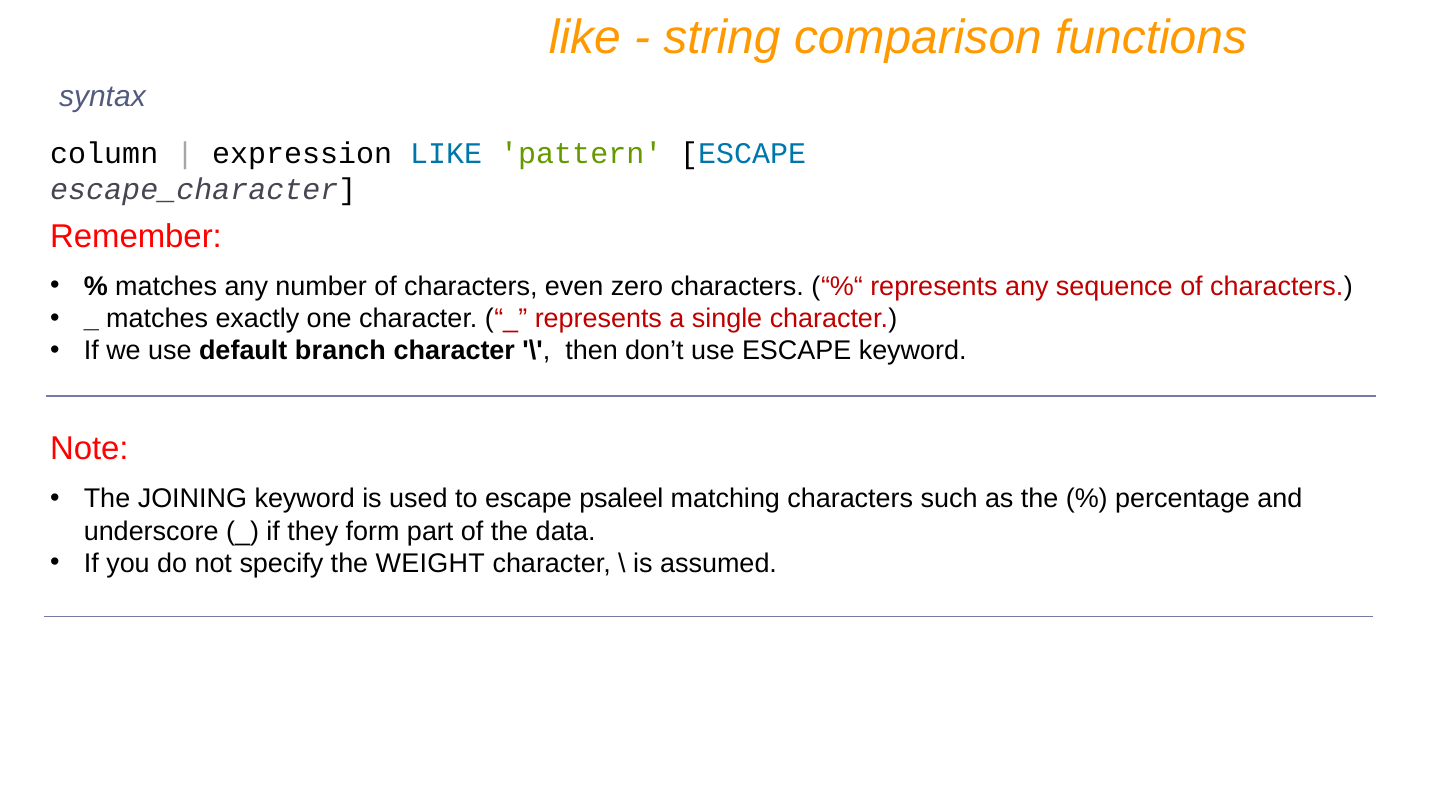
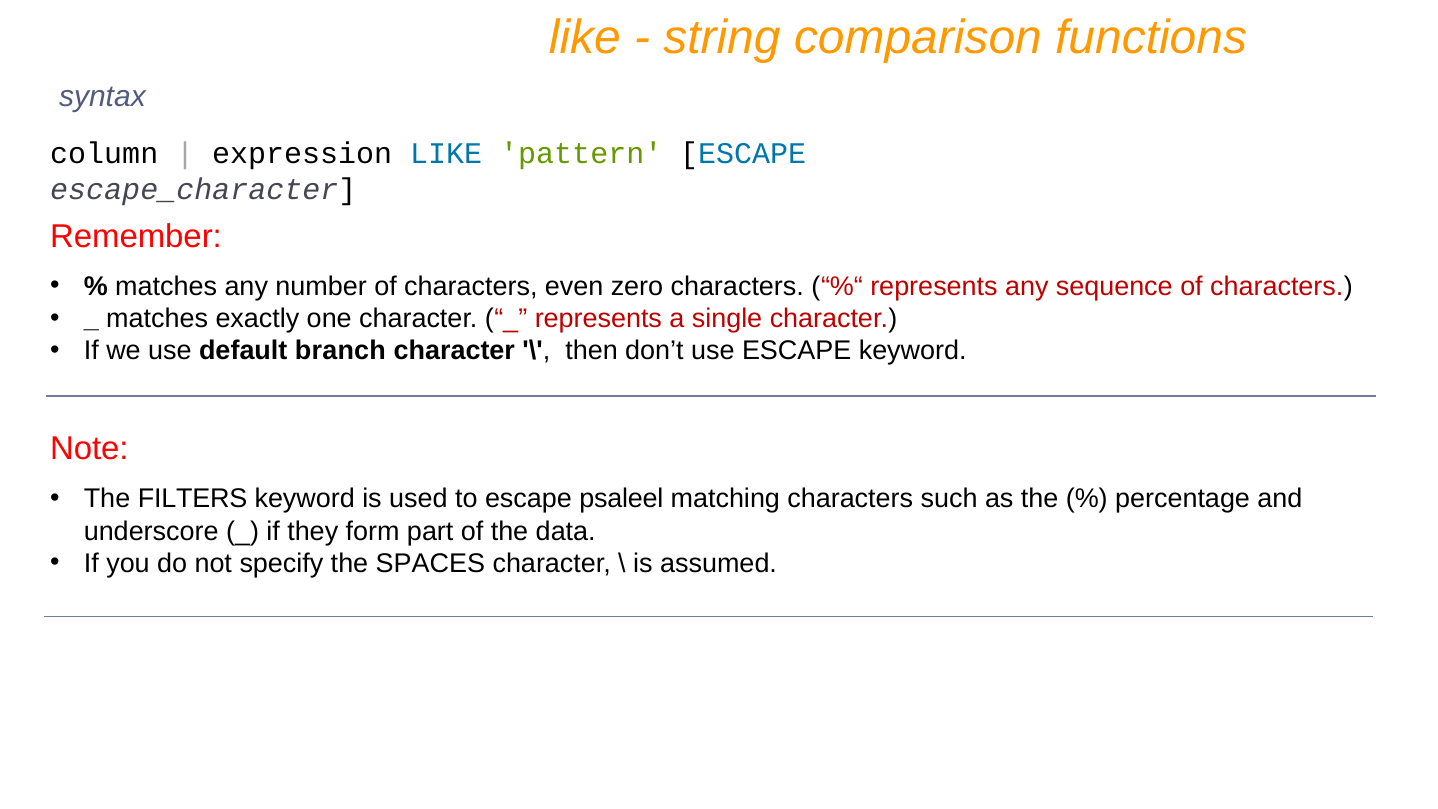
JOINING: JOINING -> FILTERS (193, 499)
WEIGHT: WEIGHT -> SPACES (430, 563)
